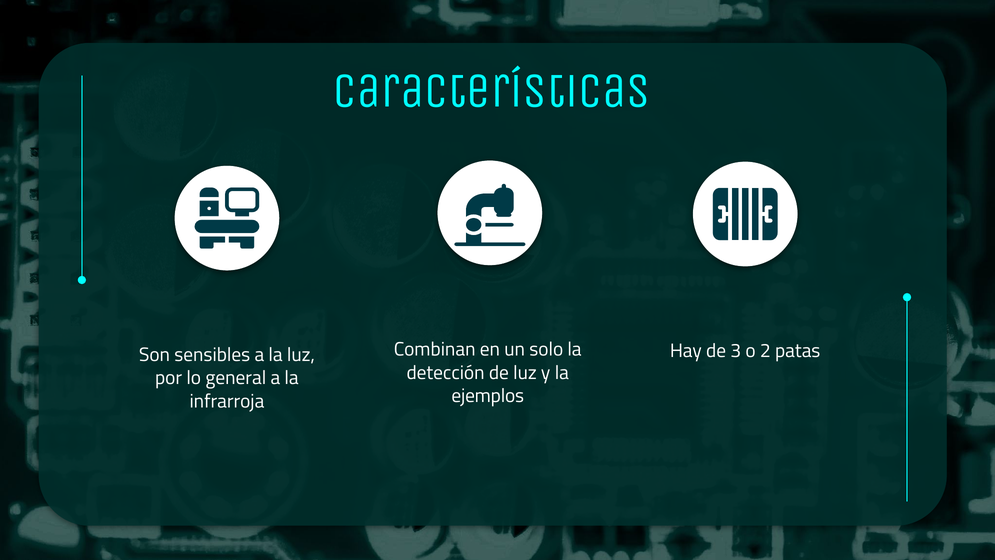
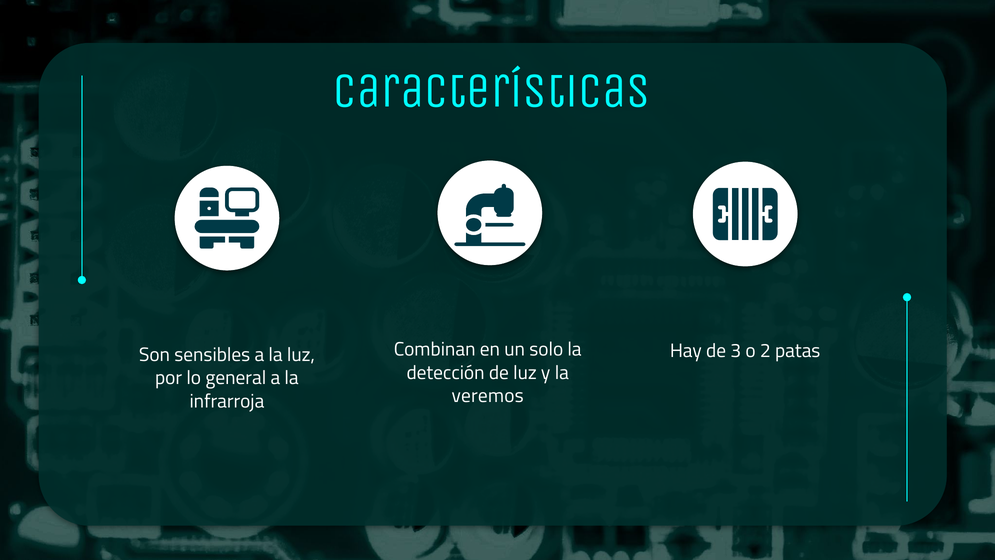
ejemplos: ejemplos -> veremos (488, 396)
